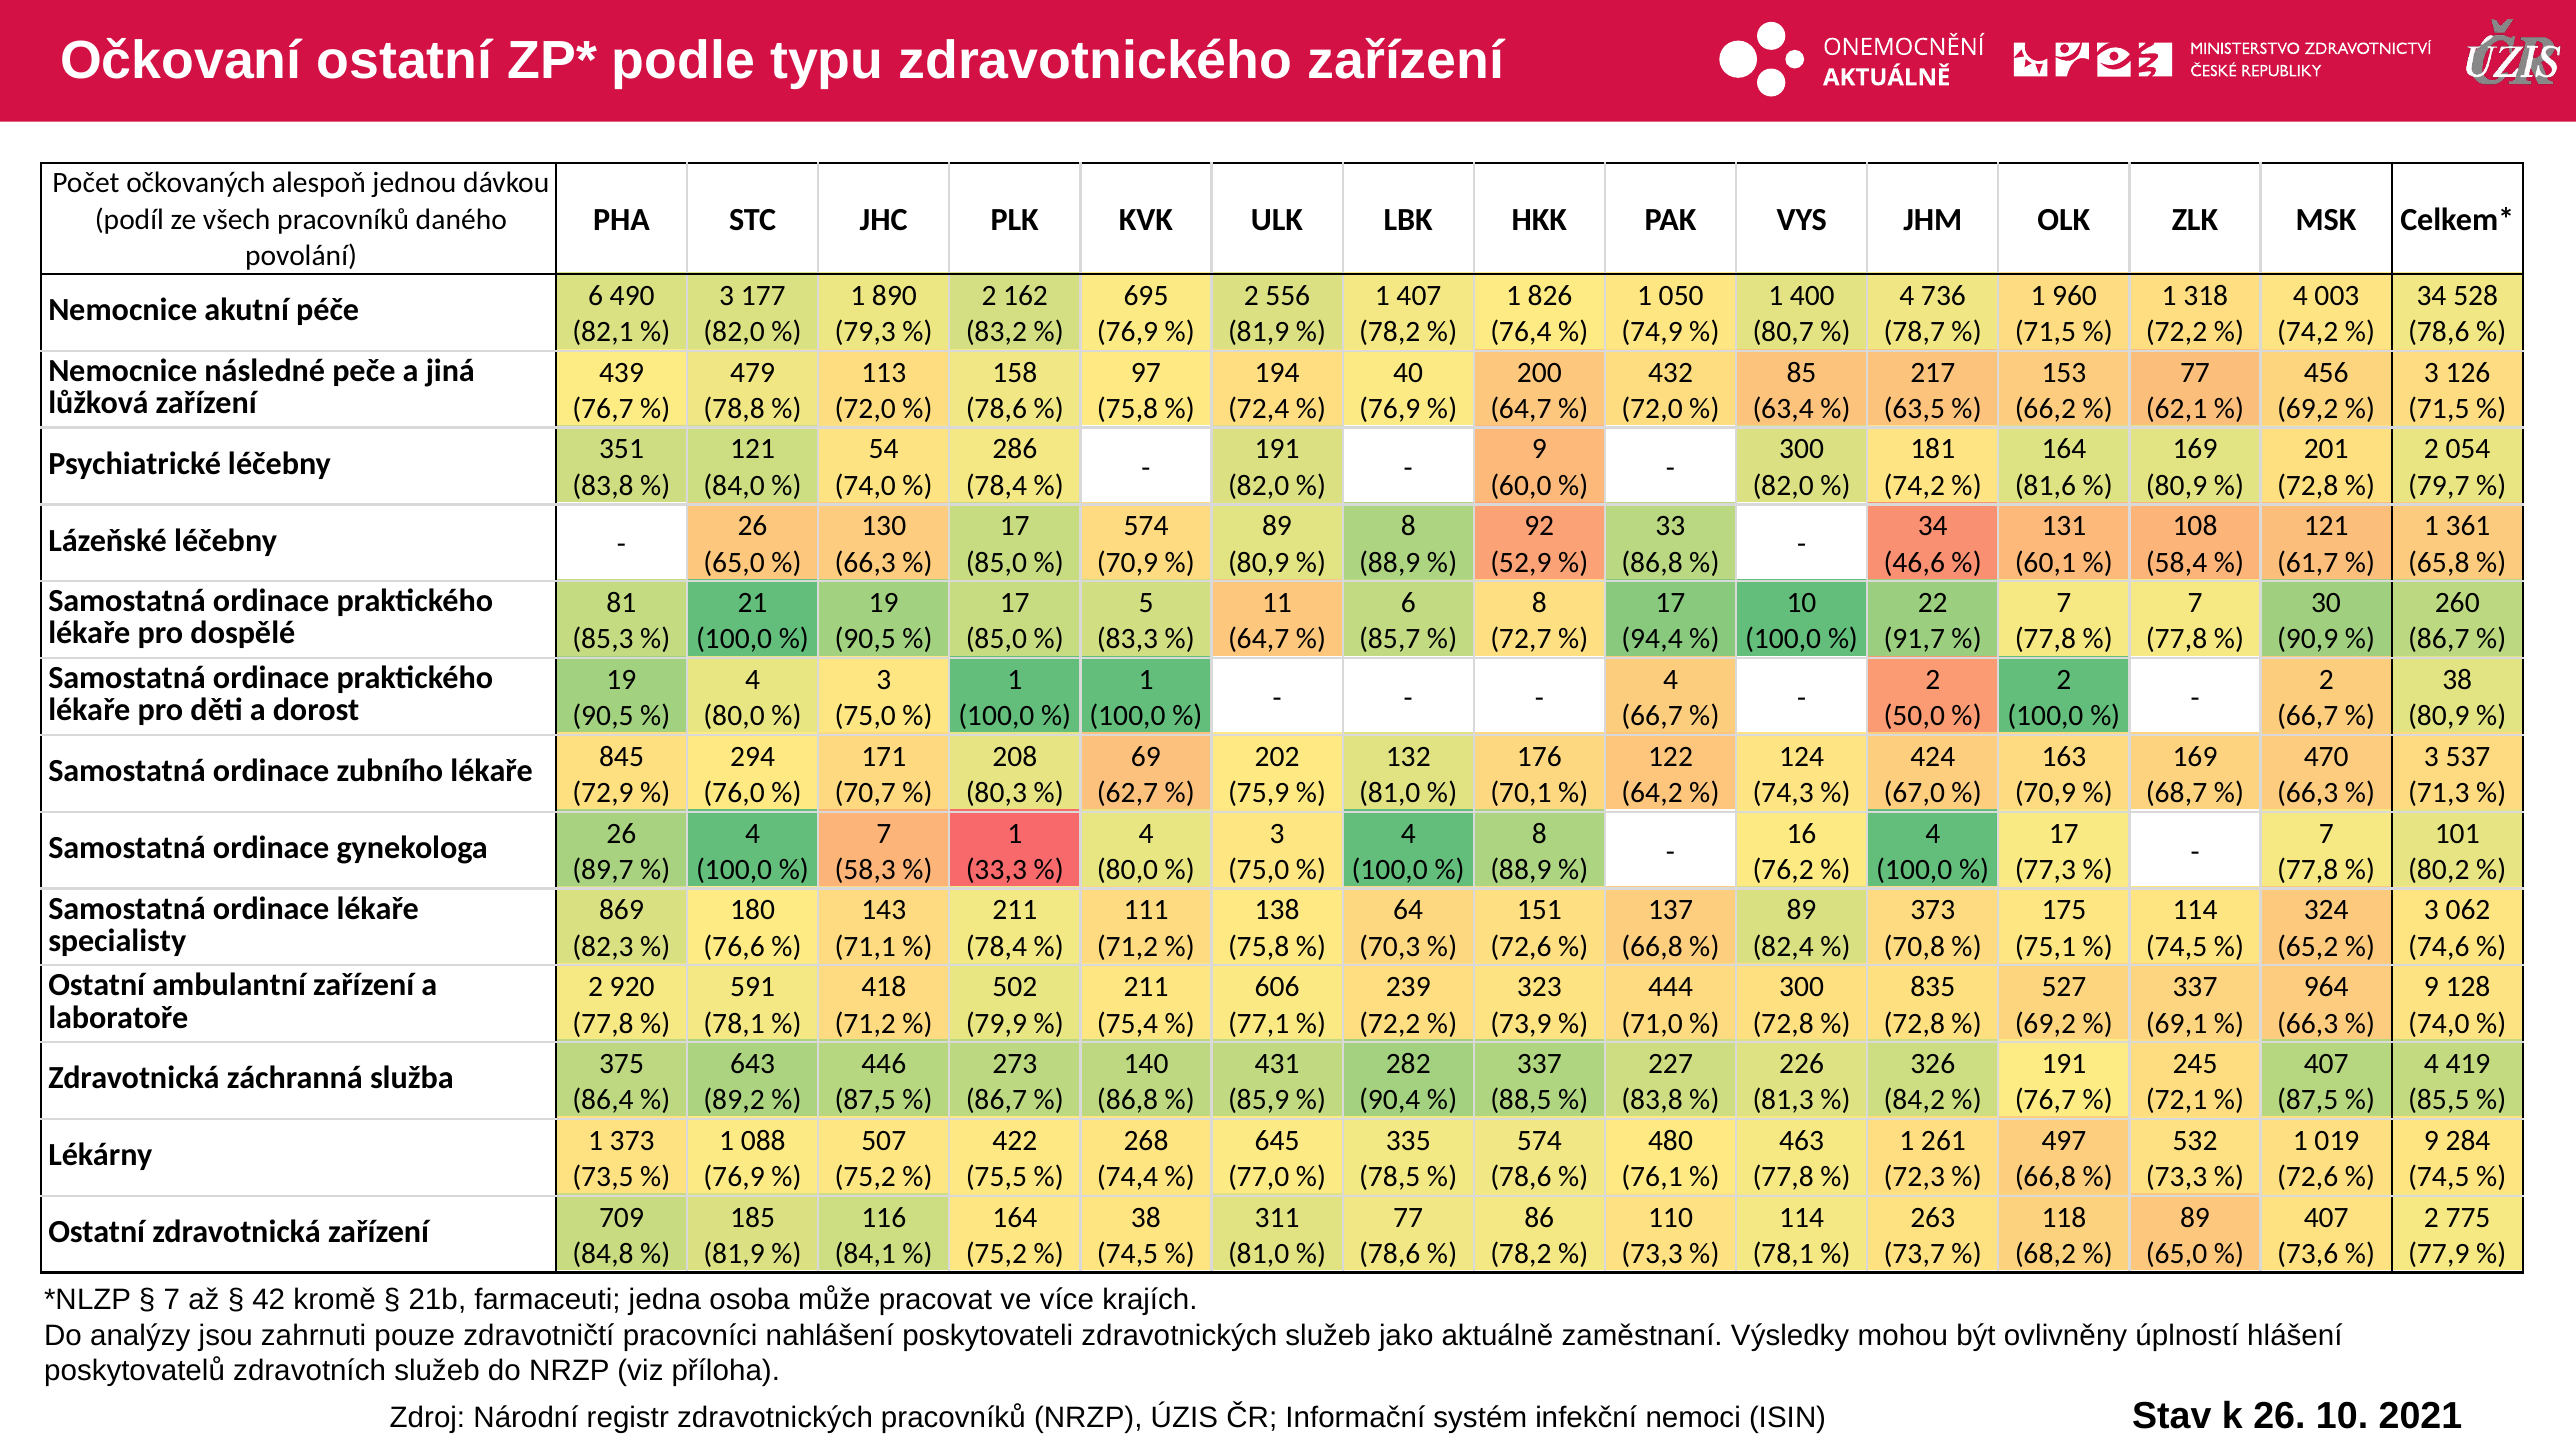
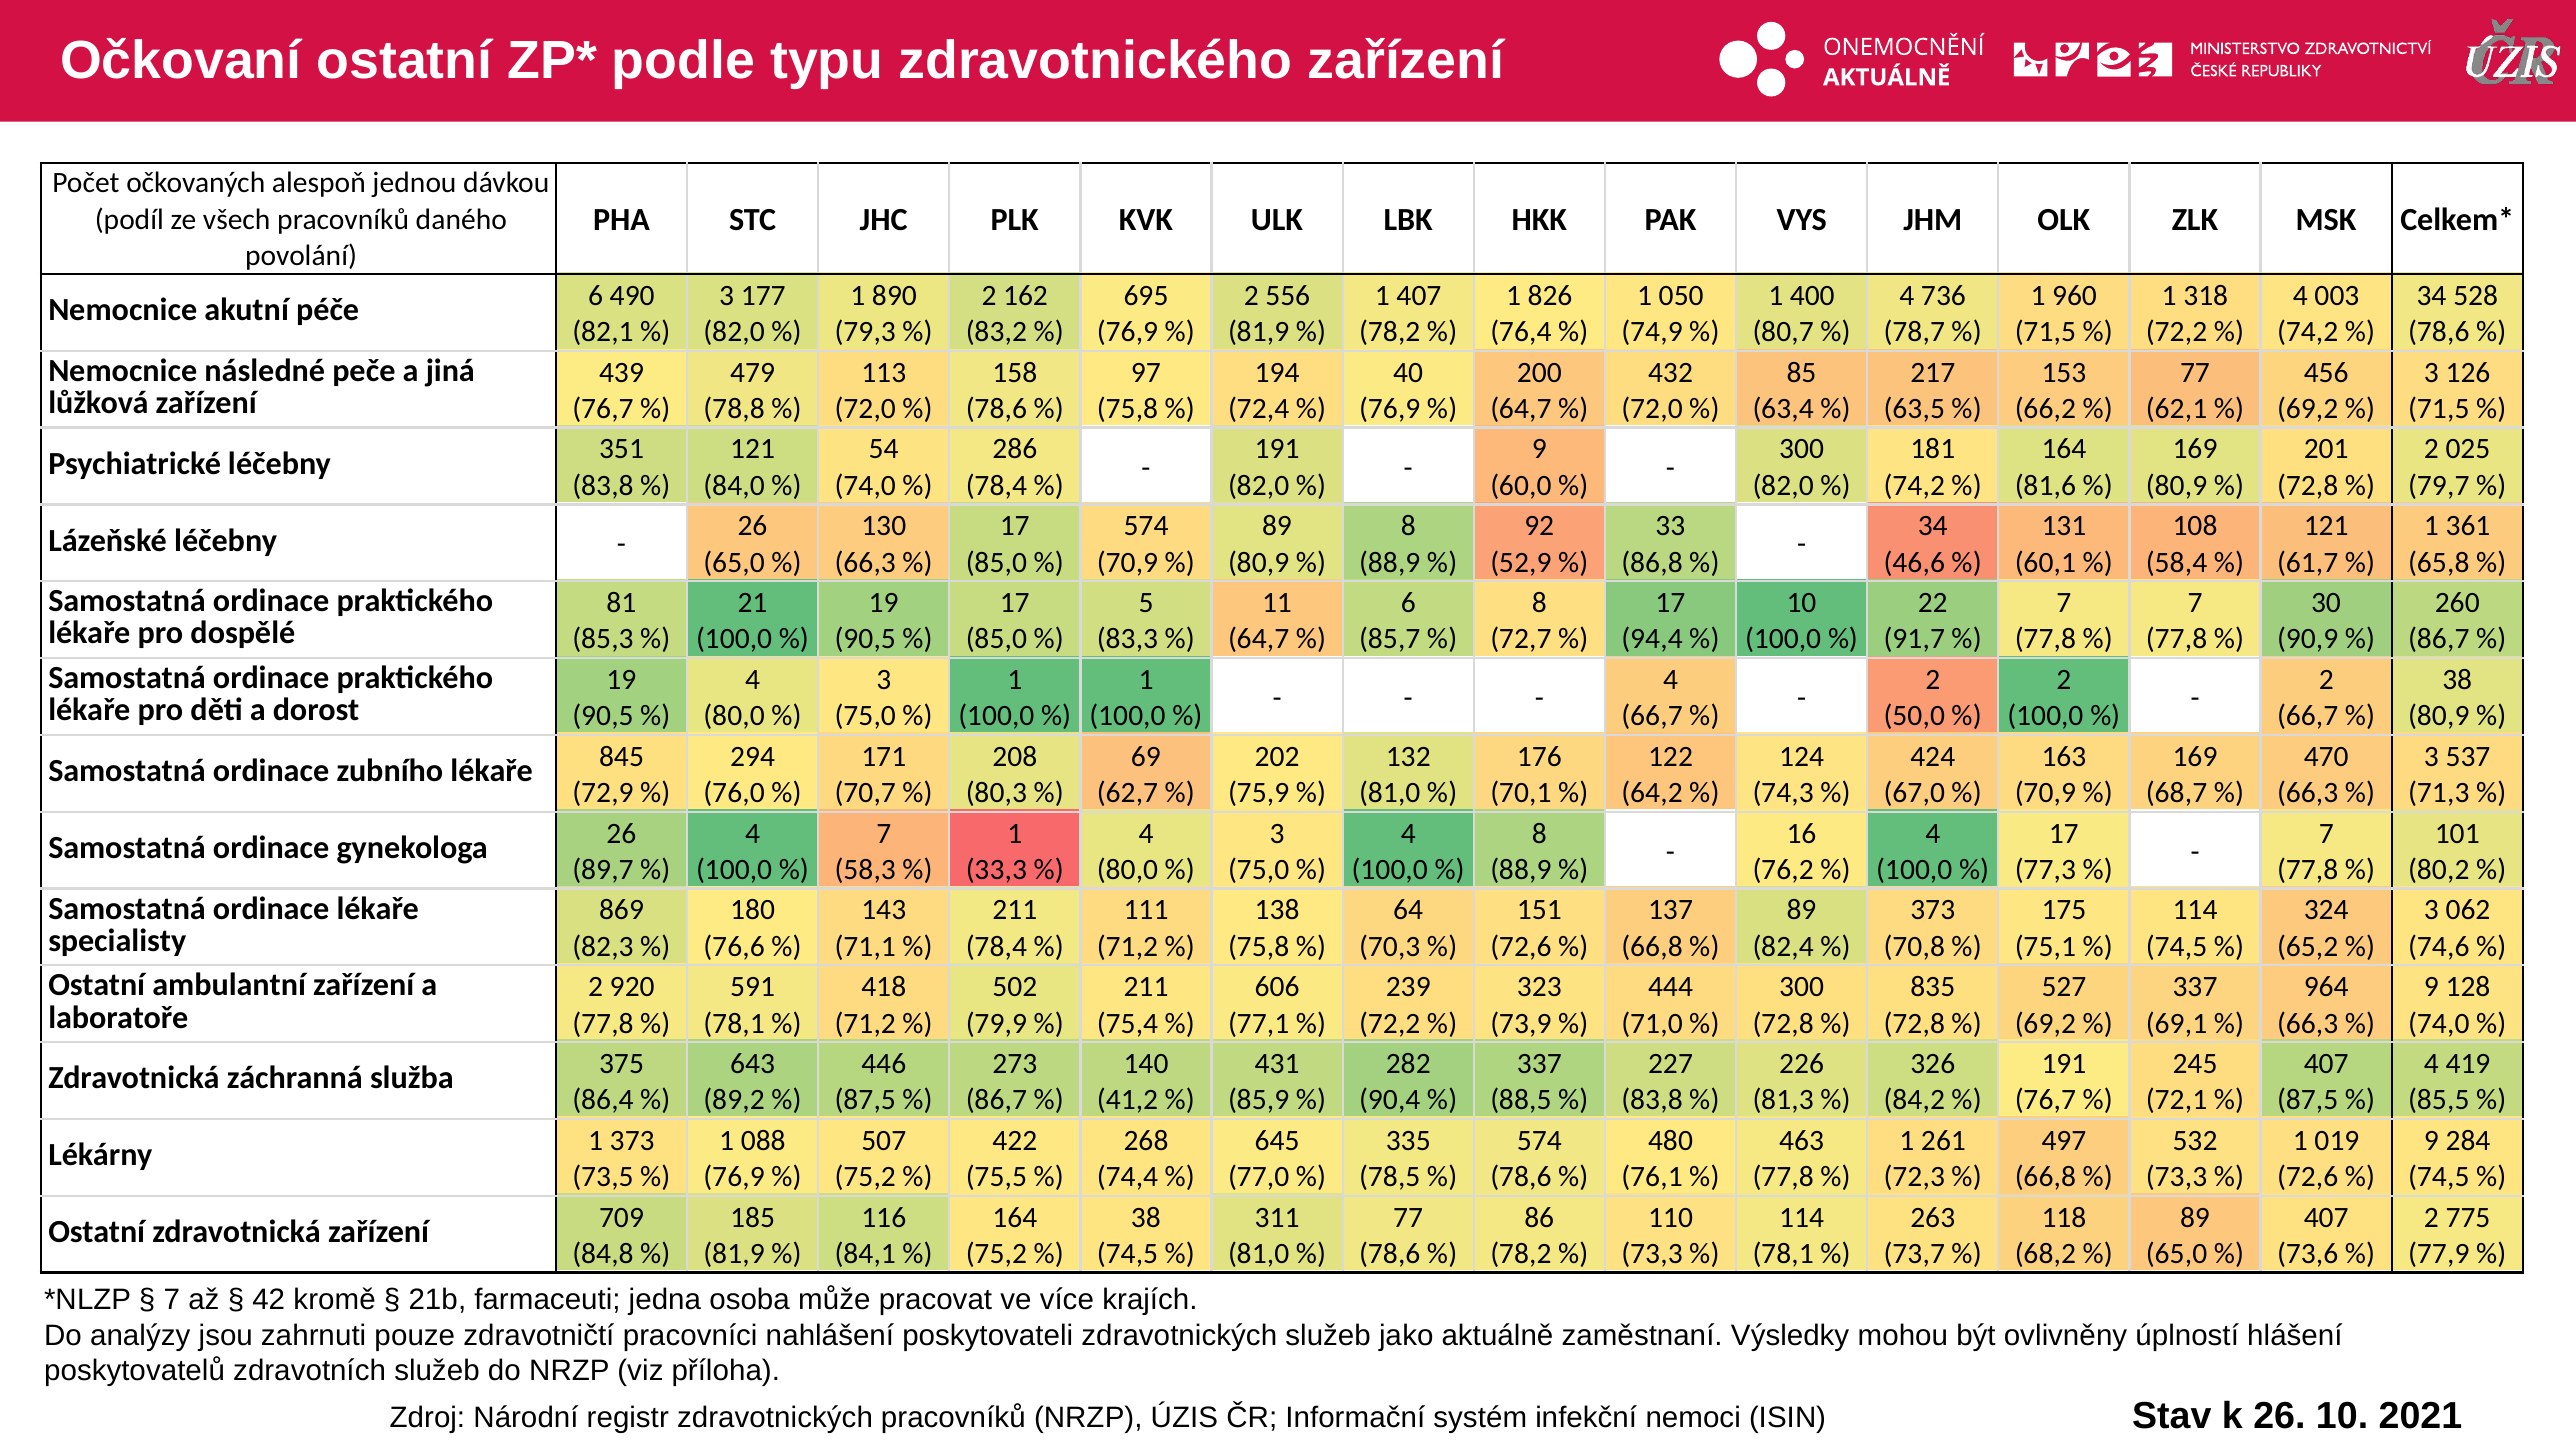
054: 054 -> 025 (2468, 449)
86,8: 86,8 -> 41,2 (1128, 1100)
